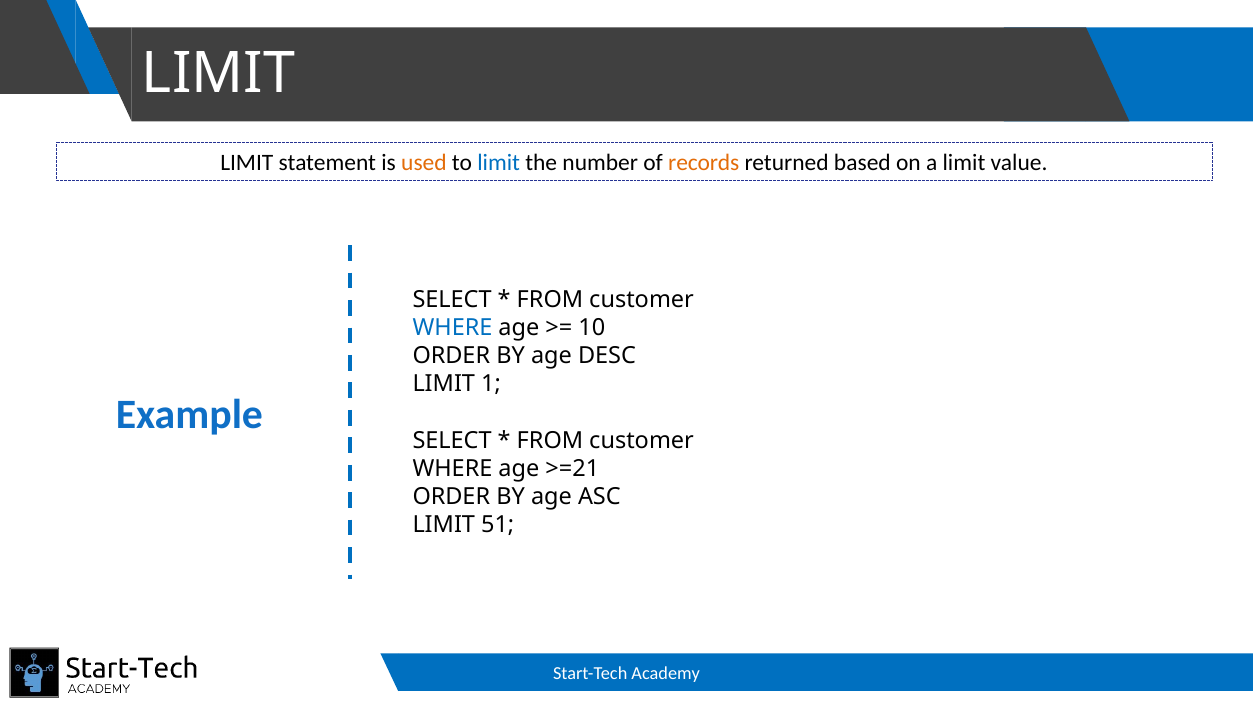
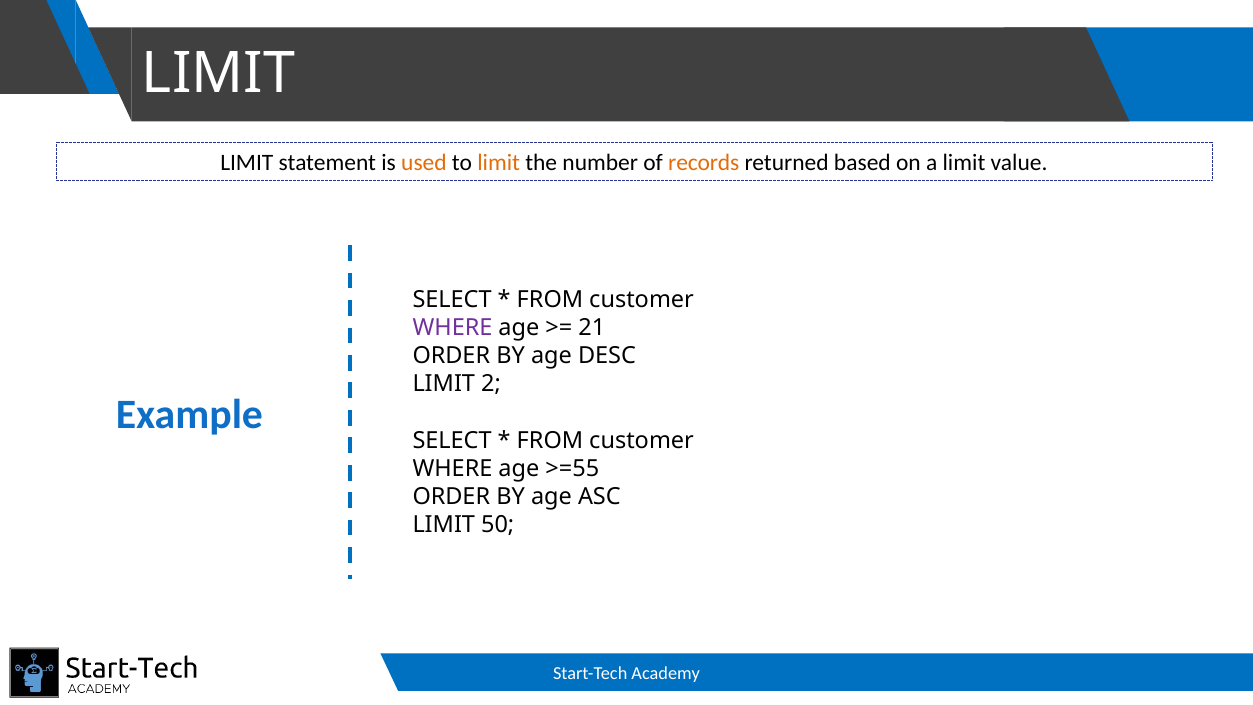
limit colour: blue -> orange (499, 163)
WHERE colour: blue -> purple (452, 328)
10: 10 -> 21 (592, 328)
1: 1 -> 2 (491, 384)
>=21: >=21 -> >=55 (572, 469)
51: 51 -> 50 (498, 525)
